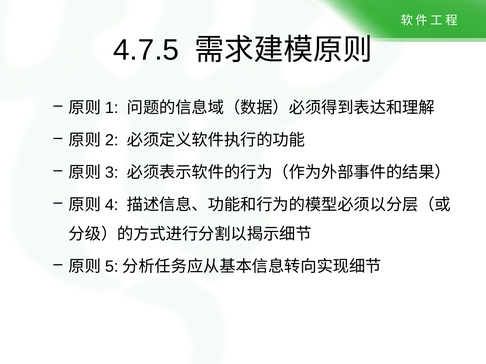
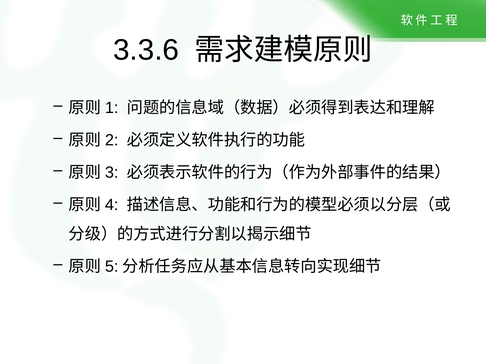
4.7.5: 4.7.5 -> 3.3.6 (146, 50)
